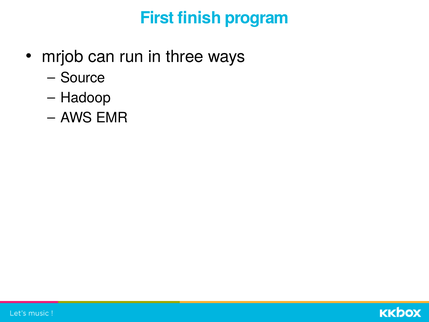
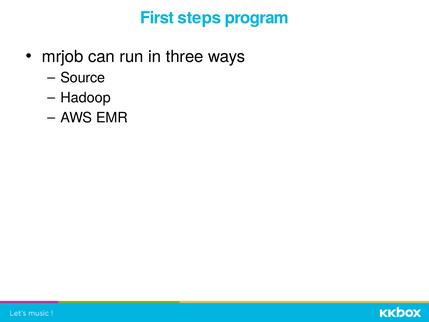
finish: finish -> steps (199, 18)
